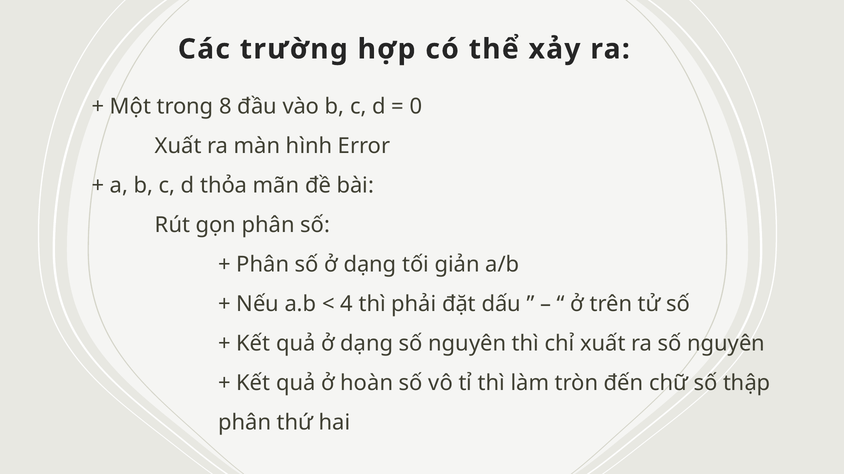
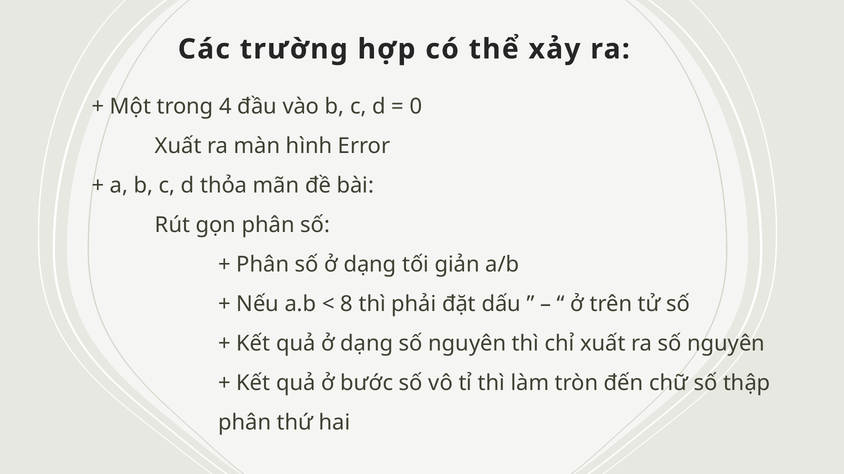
8: 8 -> 4 (225, 107)
4: 4 -> 8 (347, 304)
hoàn: hoàn -> bước (367, 383)
